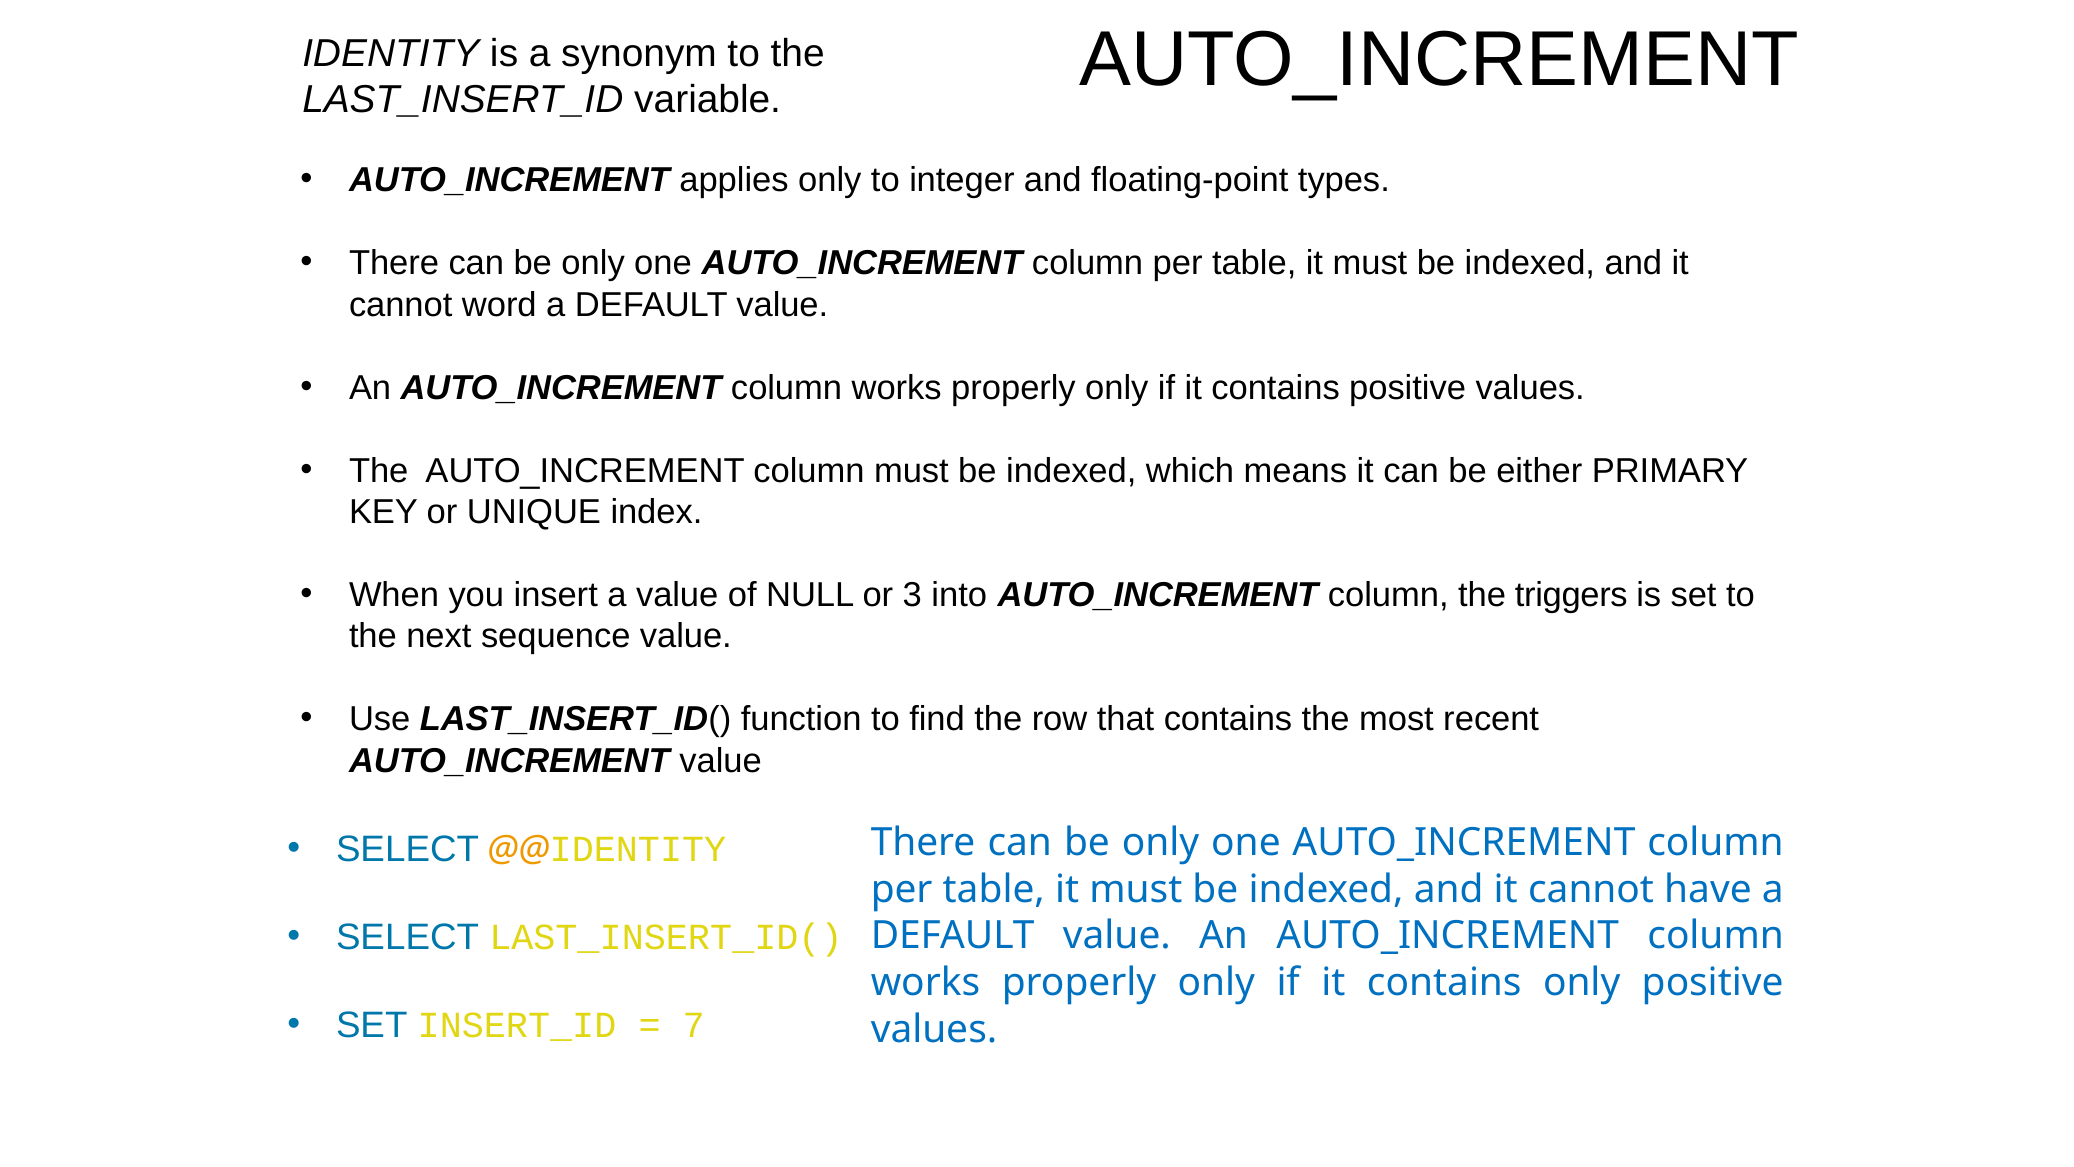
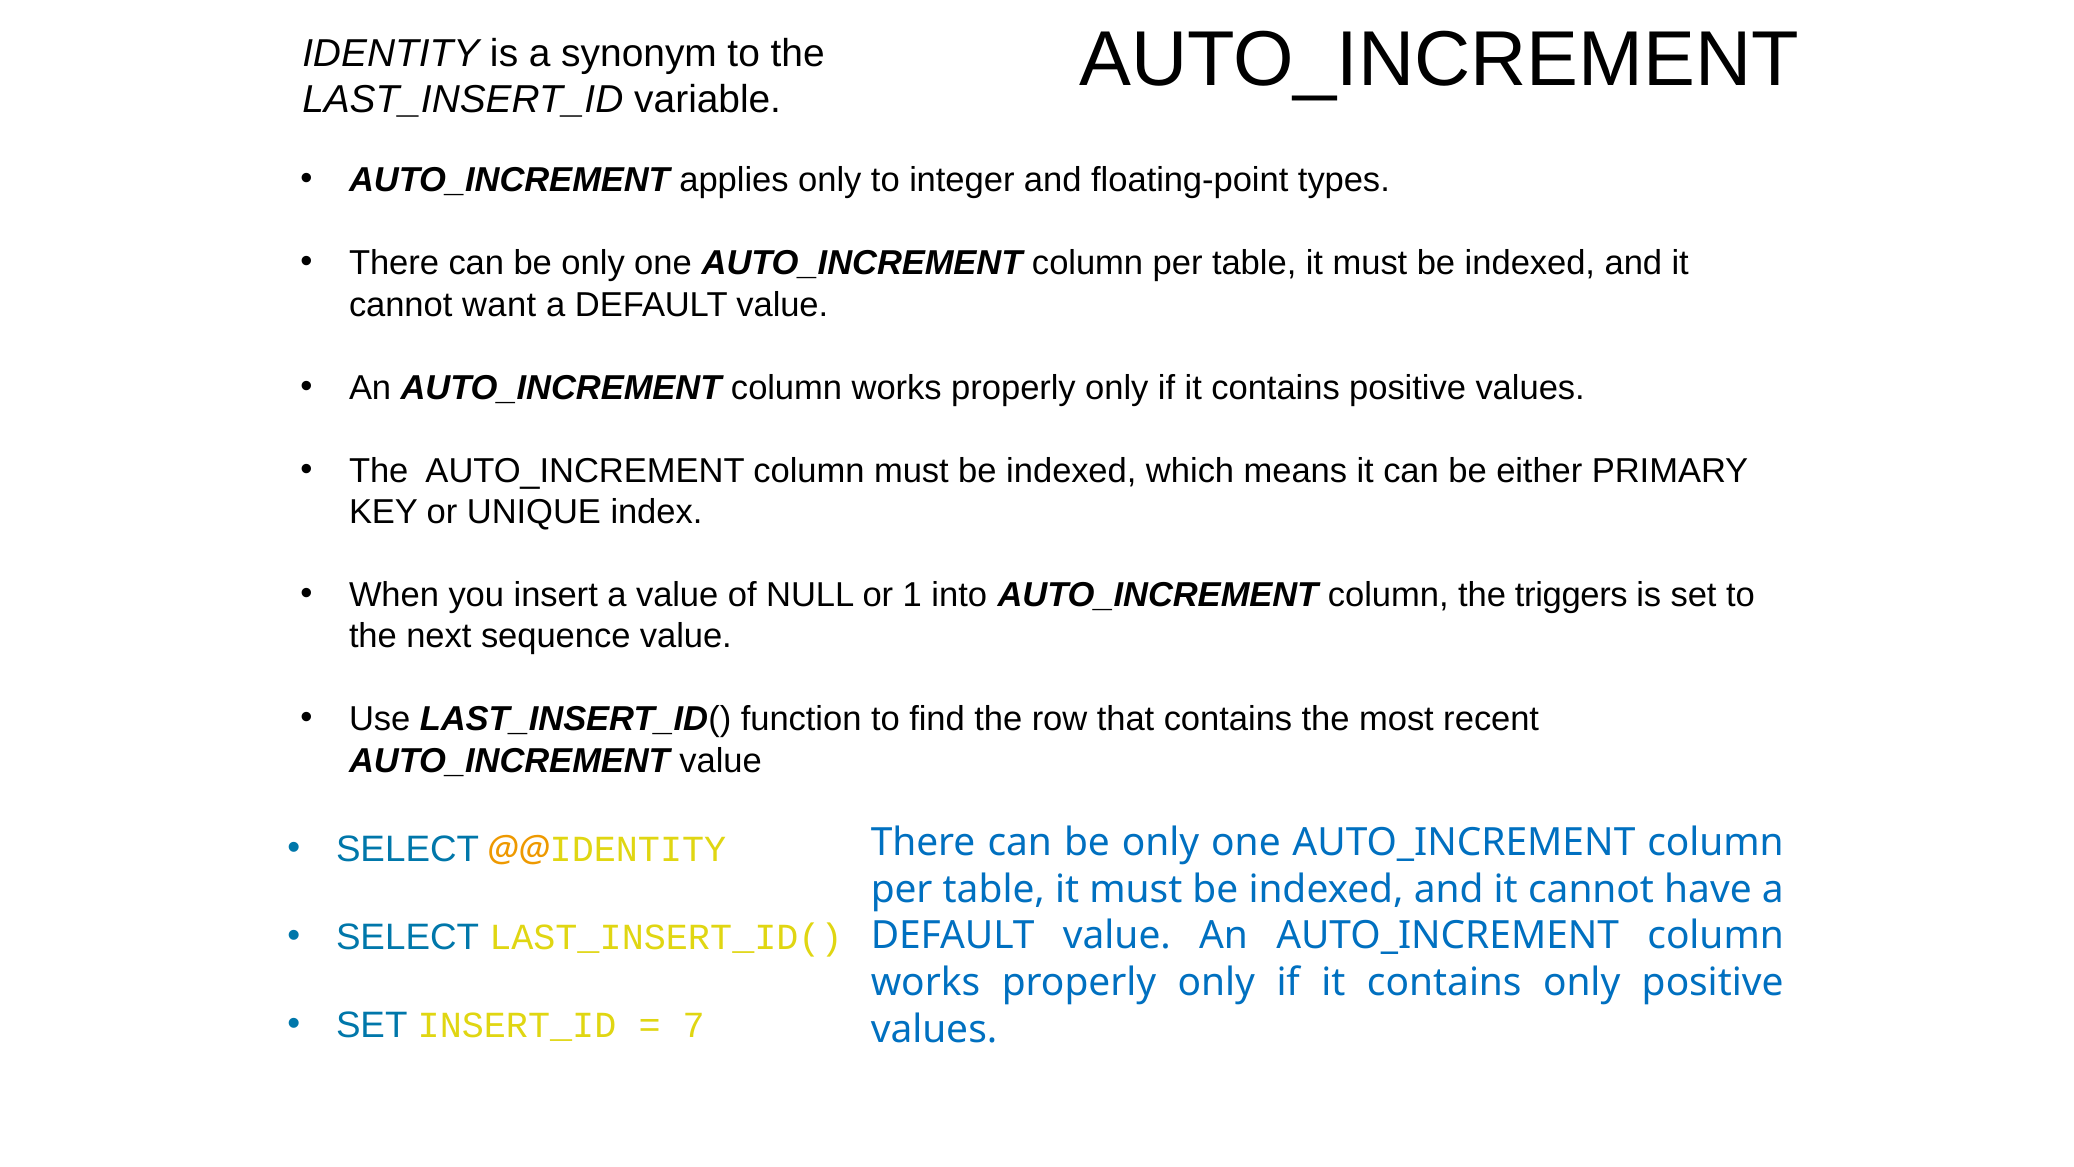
word: word -> want (499, 305)
3: 3 -> 1 (912, 595)
